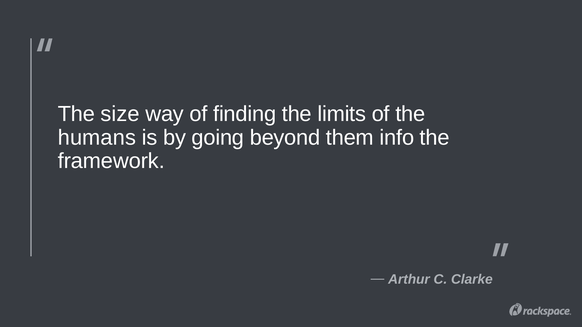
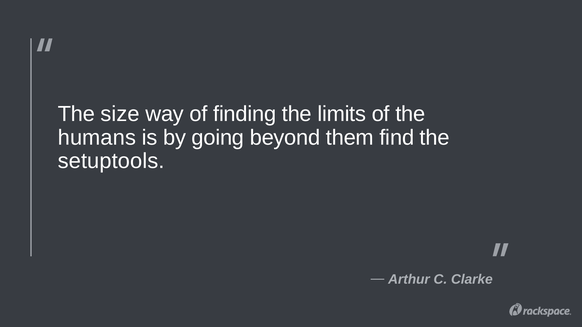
info: info -> find (397, 138)
framework: framework -> setuptools (111, 161)
